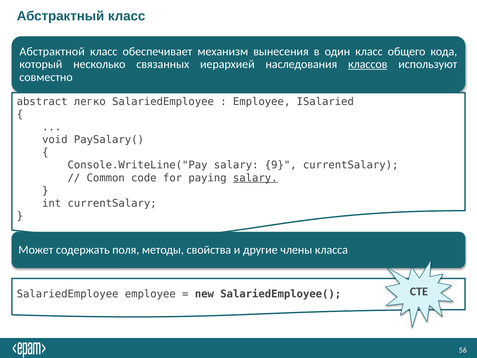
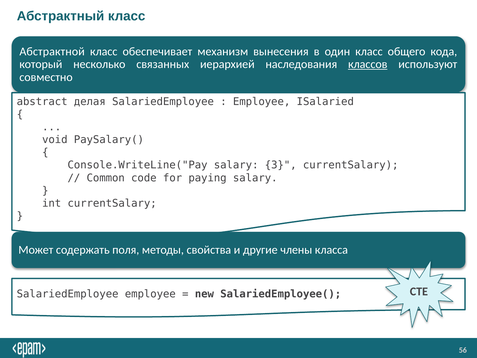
легко: легко -> делая (90, 101)
9: 9 -> 3 (281, 165)
salary underline: present -> none (255, 178)
